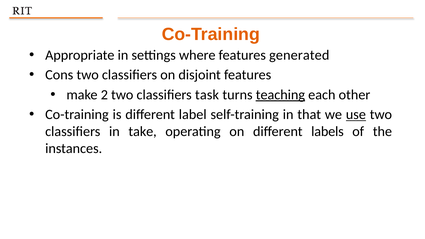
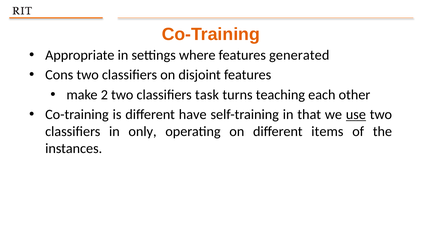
teaching underline: present -> none (280, 95)
label: label -> have (193, 115)
take: take -> only (143, 132)
labels: labels -> items (327, 132)
